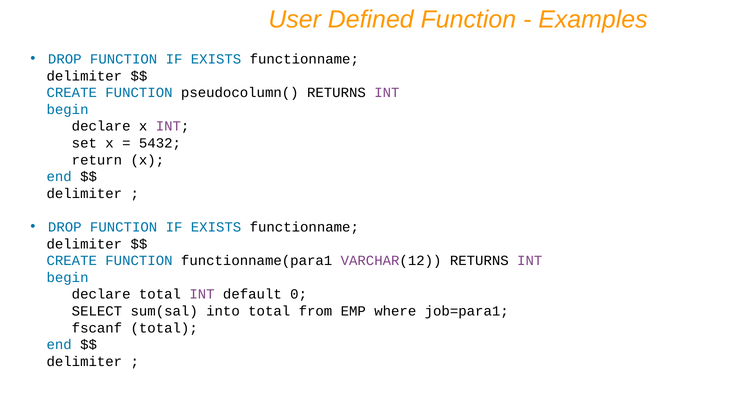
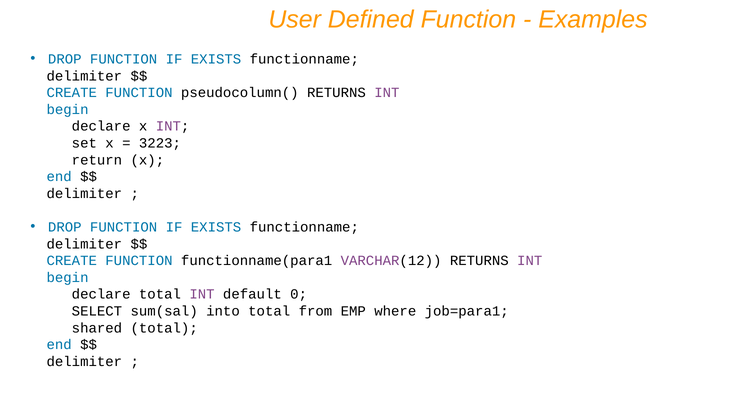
5432: 5432 -> 3223 (160, 143)
fscanf: fscanf -> shared (97, 328)
